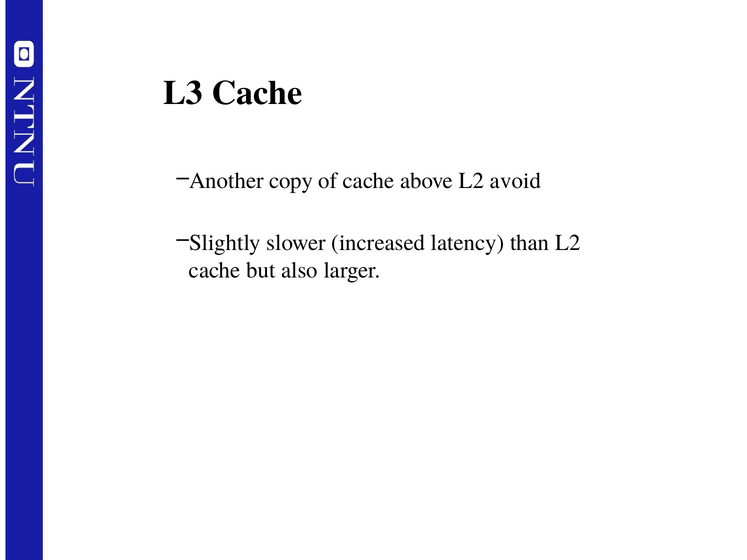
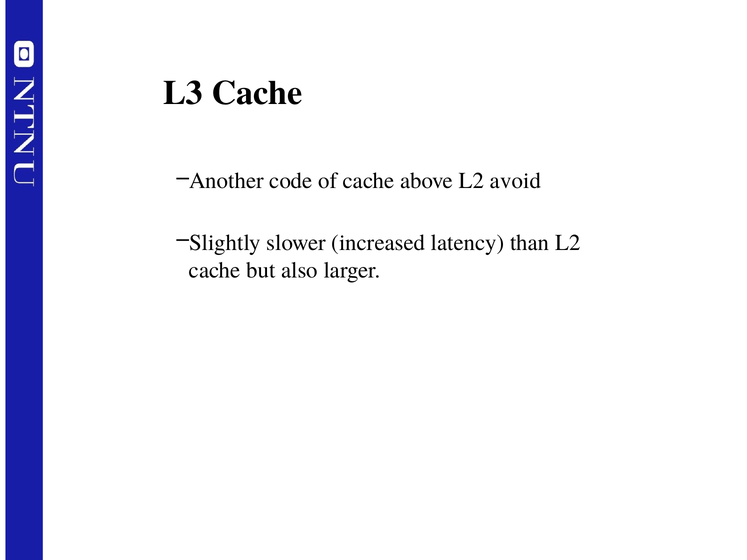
copy: copy -> code (291, 181)
